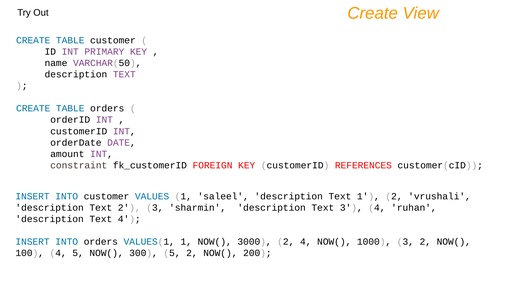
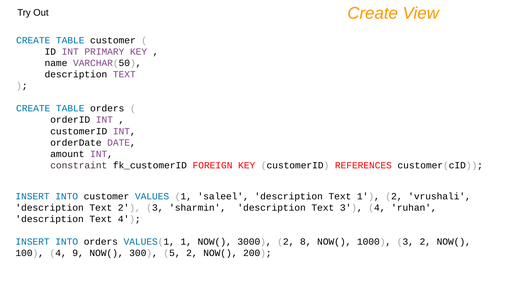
2 4: 4 -> 8 (306, 242)
4 5: 5 -> 9 (78, 254)
